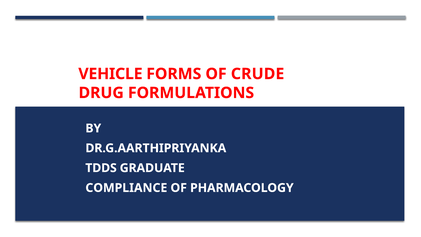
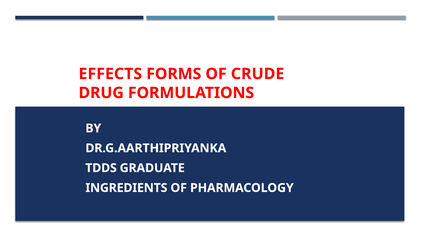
VEHICLE: VEHICLE -> EFFECTS (110, 74)
COMPLIANCE: COMPLIANCE -> INGREDIENTS (126, 188)
